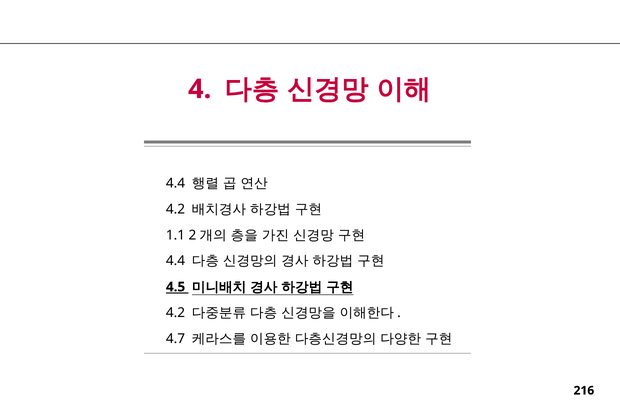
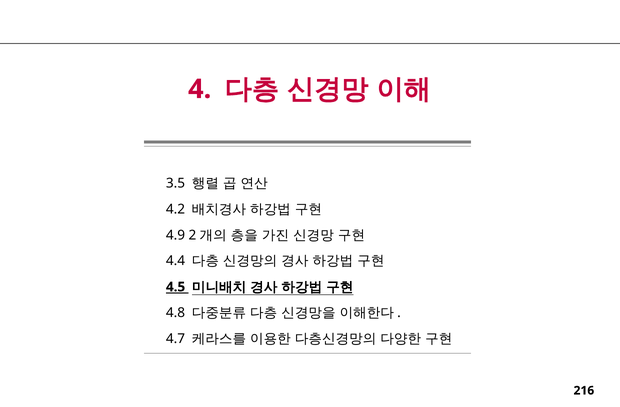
4.4: 4.4 -> 3.5 (176, 183)
1.1: 1.1 -> 4.9 (176, 235)
4.2: 4.2 -> 4.8 (176, 313)
